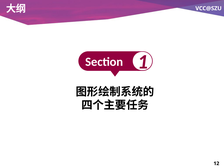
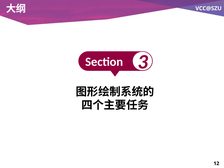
1: 1 -> 3 (143, 62)
